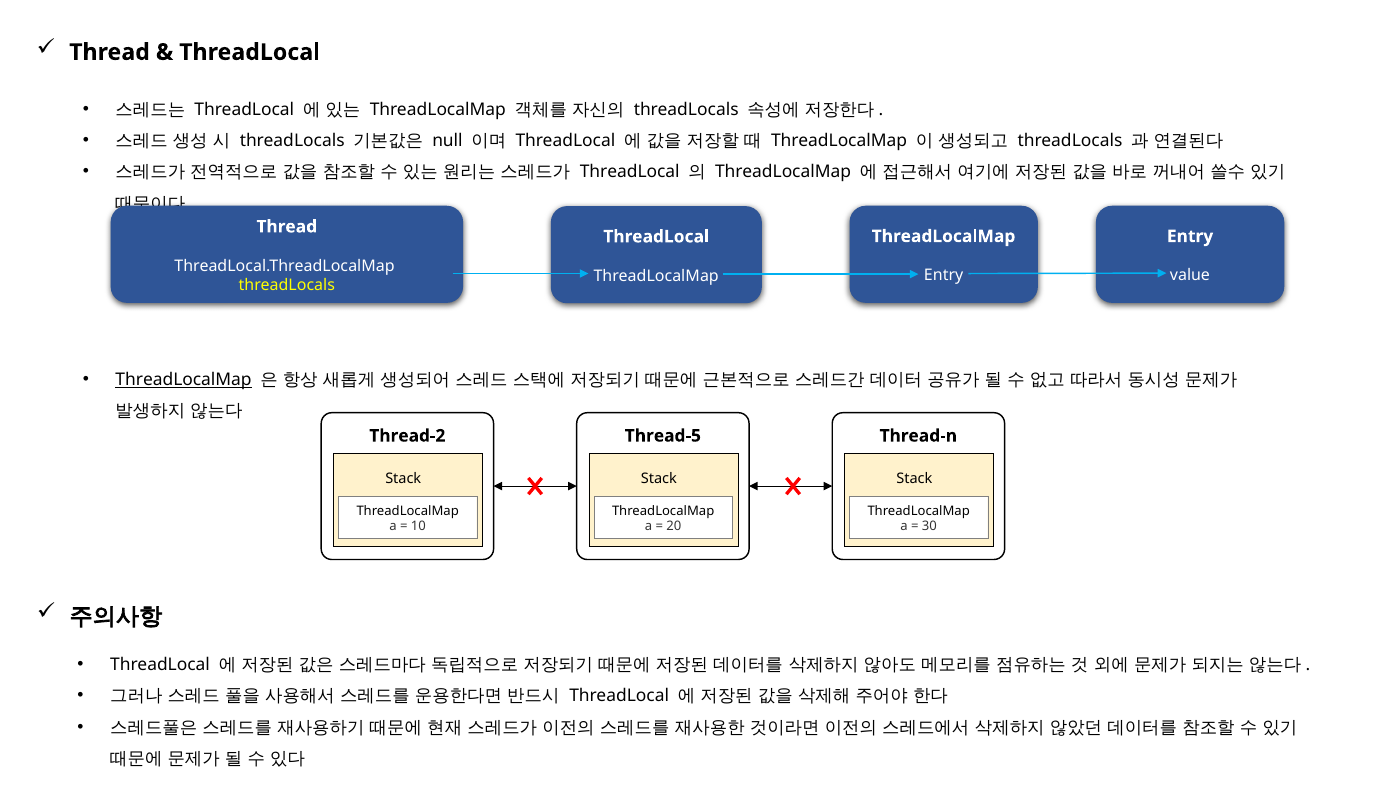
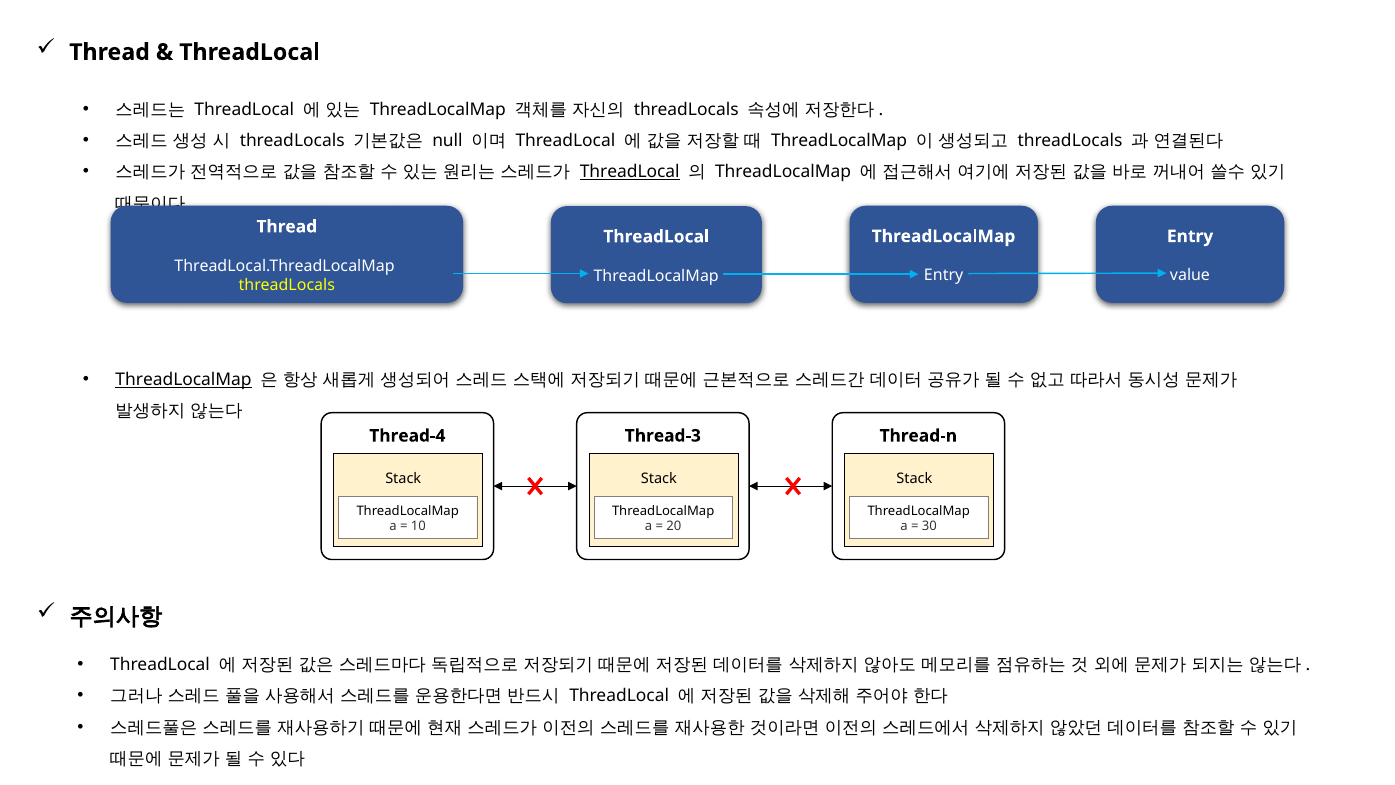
ThreadLocal underline: none -> present (630, 172)
Thread-2: Thread-2 -> Thread-4 (407, 436)
Thread-5: Thread-5 -> Thread-3 (663, 436)
